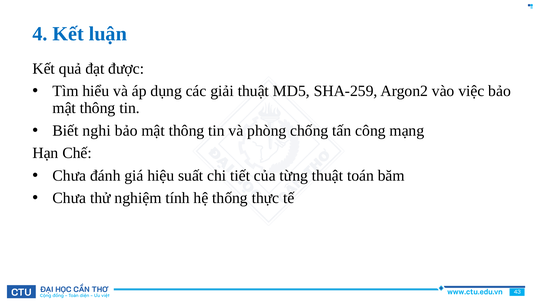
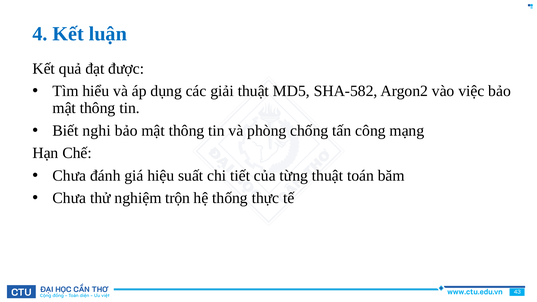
SHA-259: SHA-259 -> SHA-582 (346, 91)
tính: tính -> trộn (178, 198)
